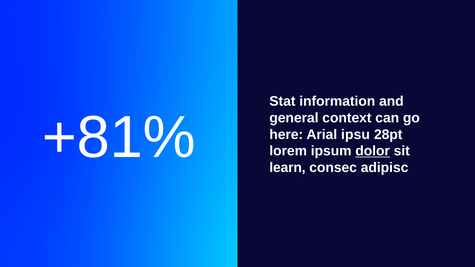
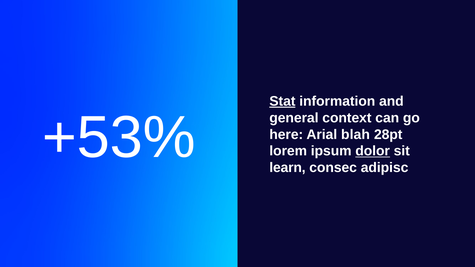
Stat underline: none -> present (282, 101)
+81%: +81% -> +53% (119, 138)
ipsu: ipsu -> blah (356, 135)
